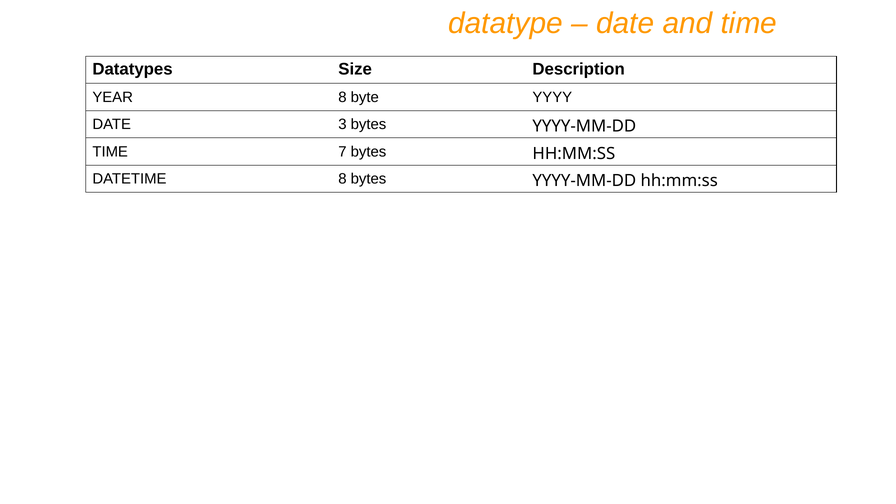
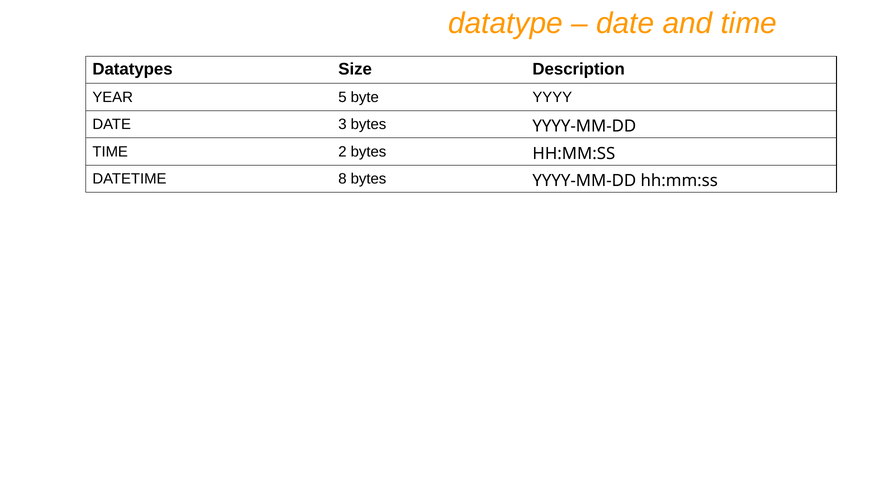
YEAR 8: 8 -> 5 (342, 97)
7: 7 -> 2 (342, 152)
